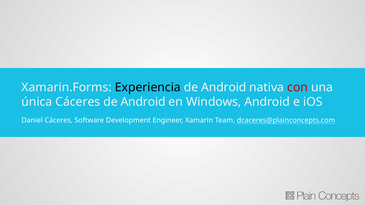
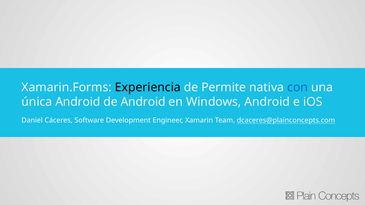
Android: Android -> Permite (224, 87)
con colour: red -> blue (298, 87)
única Cáceres: Cáceres -> Android (78, 102)
